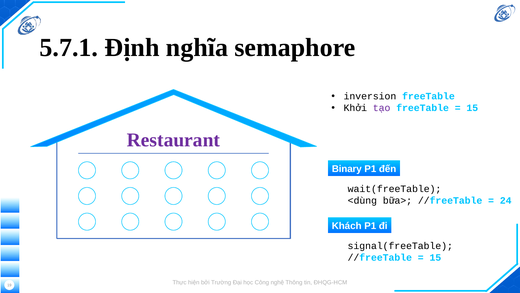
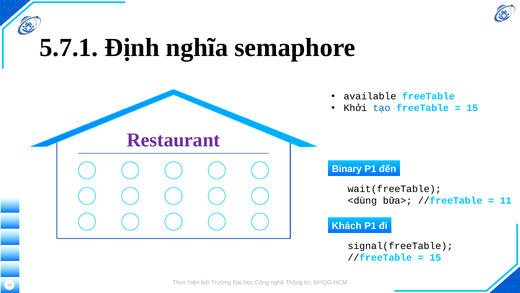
inversion: inversion -> available (370, 96)
tạo colour: purple -> blue (382, 108)
24: 24 -> 11 (506, 200)
